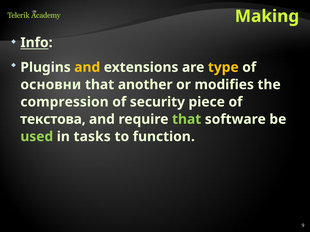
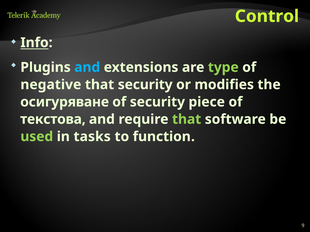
Making: Making -> Control (267, 16)
and colour: yellow -> light blue (87, 67)
type colour: yellow -> light green (223, 67)
основни: основни -> negative (51, 85)
that another: another -> security (145, 85)
compression: compression -> осигуряване (65, 102)
